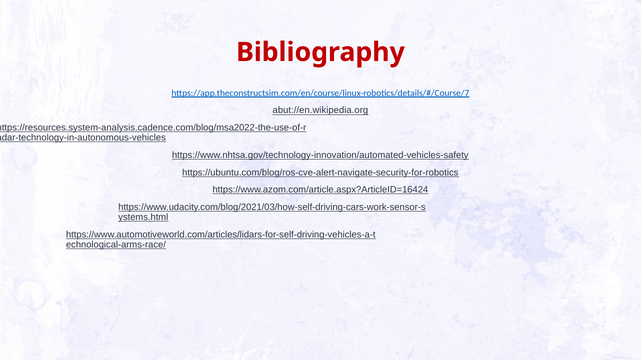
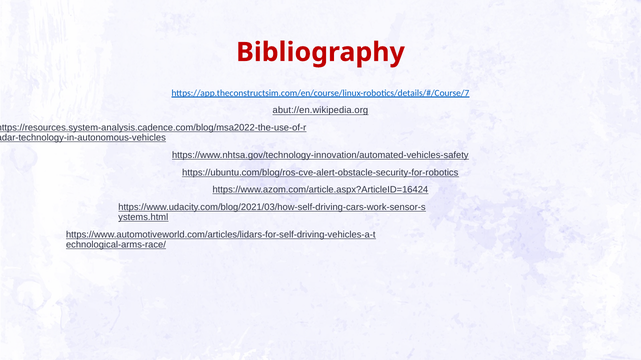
https://ubuntu.com/blog/ros-cve-alert-navigate-security-for-robotics: https://ubuntu.com/blog/ros-cve-alert-navigate-security-for-robotics -> https://ubuntu.com/blog/ros-cve-alert-obstacle-security-for-robotics (320, 173)
